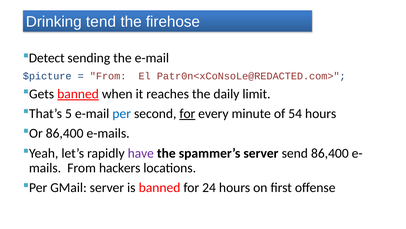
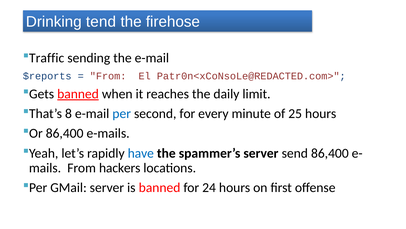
Detect: Detect -> Traffic (47, 58)
$picture: $picture -> $reports (47, 76)
5: 5 -> 8 (68, 113)
for underline: present -> none (187, 113)
54: 54 -> 25 (295, 113)
have colour: purple -> blue (141, 153)
